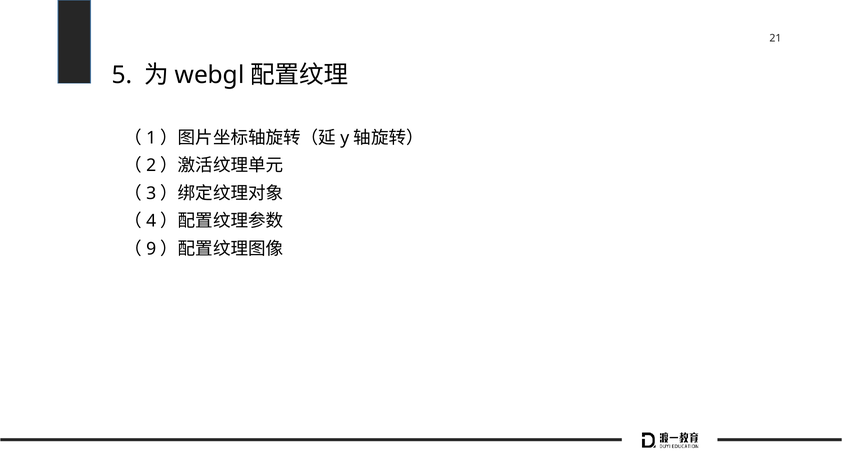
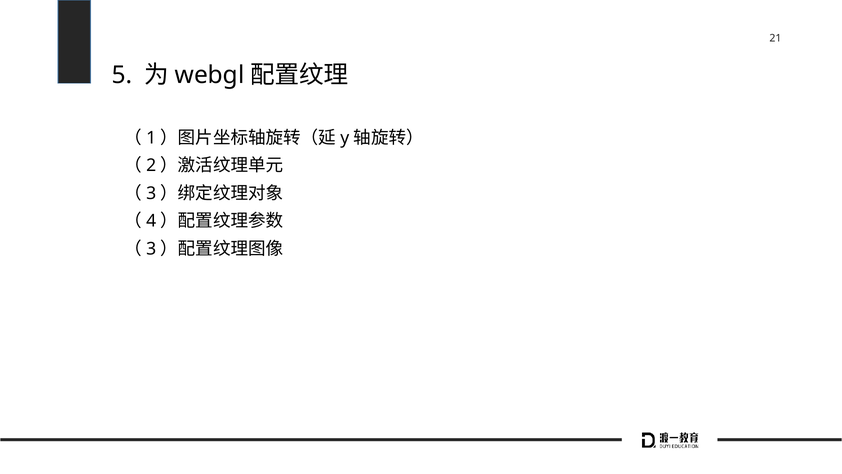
9: 9 -> 3 (151, 249)
